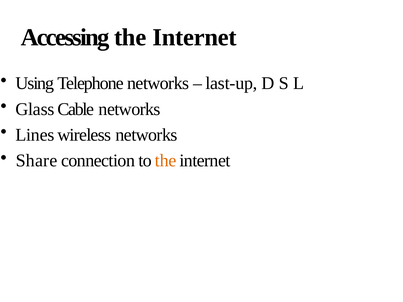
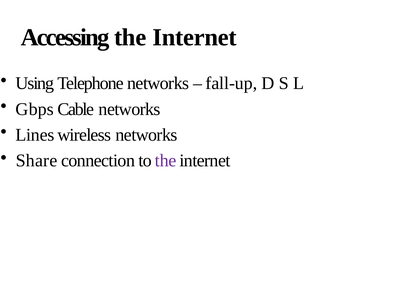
last-up: last-up -> fall-up (231, 83)
Glass: Glass -> Gbps (35, 109)
the colour: orange -> purple (166, 161)
